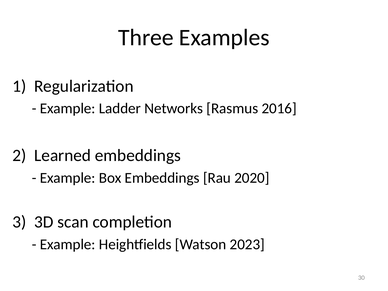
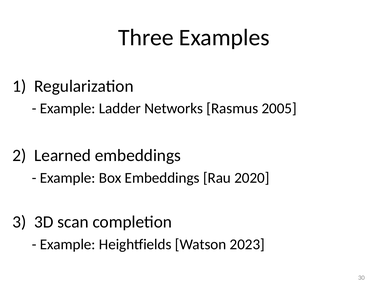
2016: 2016 -> 2005 (279, 108)
